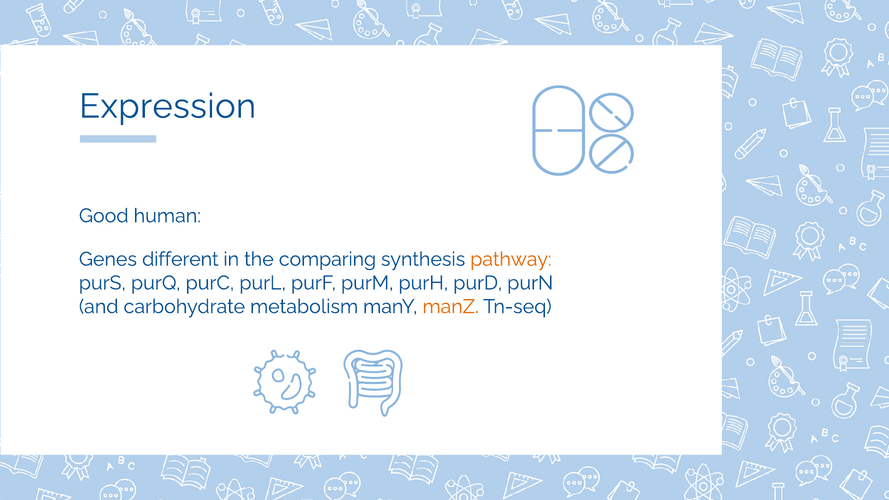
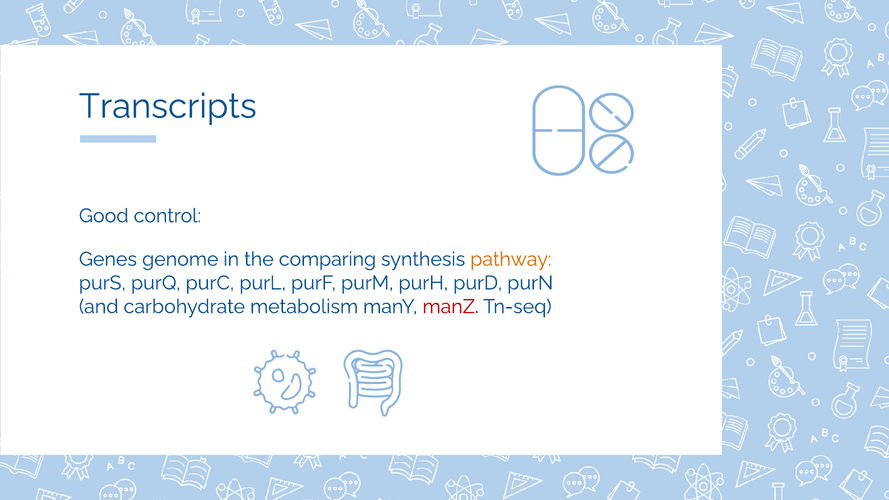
Expression: Expression -> Transcripts (168, 106)
human: human -> control (167, 216)
different: different -> genome (180, 259)
manZ colour: orange -> red (451, 307)
